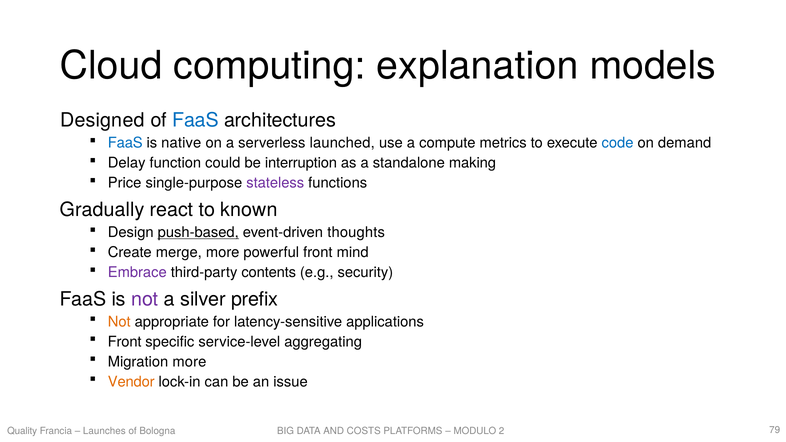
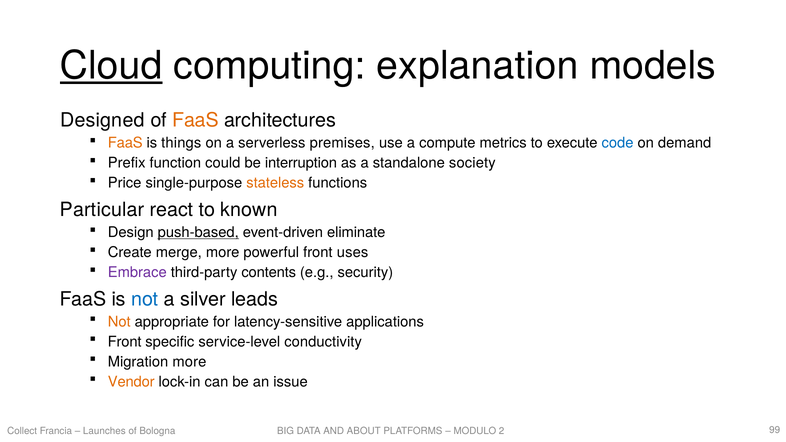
Cloud underline: none -> present (111, 66)
FaaS colour: blue -> orange (196, 120)
FaaS colour: blue -> orange (125, 143)
native: native -> things (181, 143)
launched: launched -> premises (342, 143)
Delay: Delay -> Prefix (127, 163)
making: making -> society (472, 163)
stateless colour: purple -> orange (275, 183)
Gradually: Gradually -> Particular (102, 210)
thoughts: thoughts -> eliminate (356, 232)
mind: mind -> uses (353, 252)
not colour: purple -> blue (145, 299)
prefix: prefix -> leads (255, 299)
aggregating: aggregating -> conductivity (323, 342)
Quality: Quality -> Collect (22, 431)
COSTS: COSTS -> ABOUT (364, 431)
79: 79 -> 99 (775, 430)
